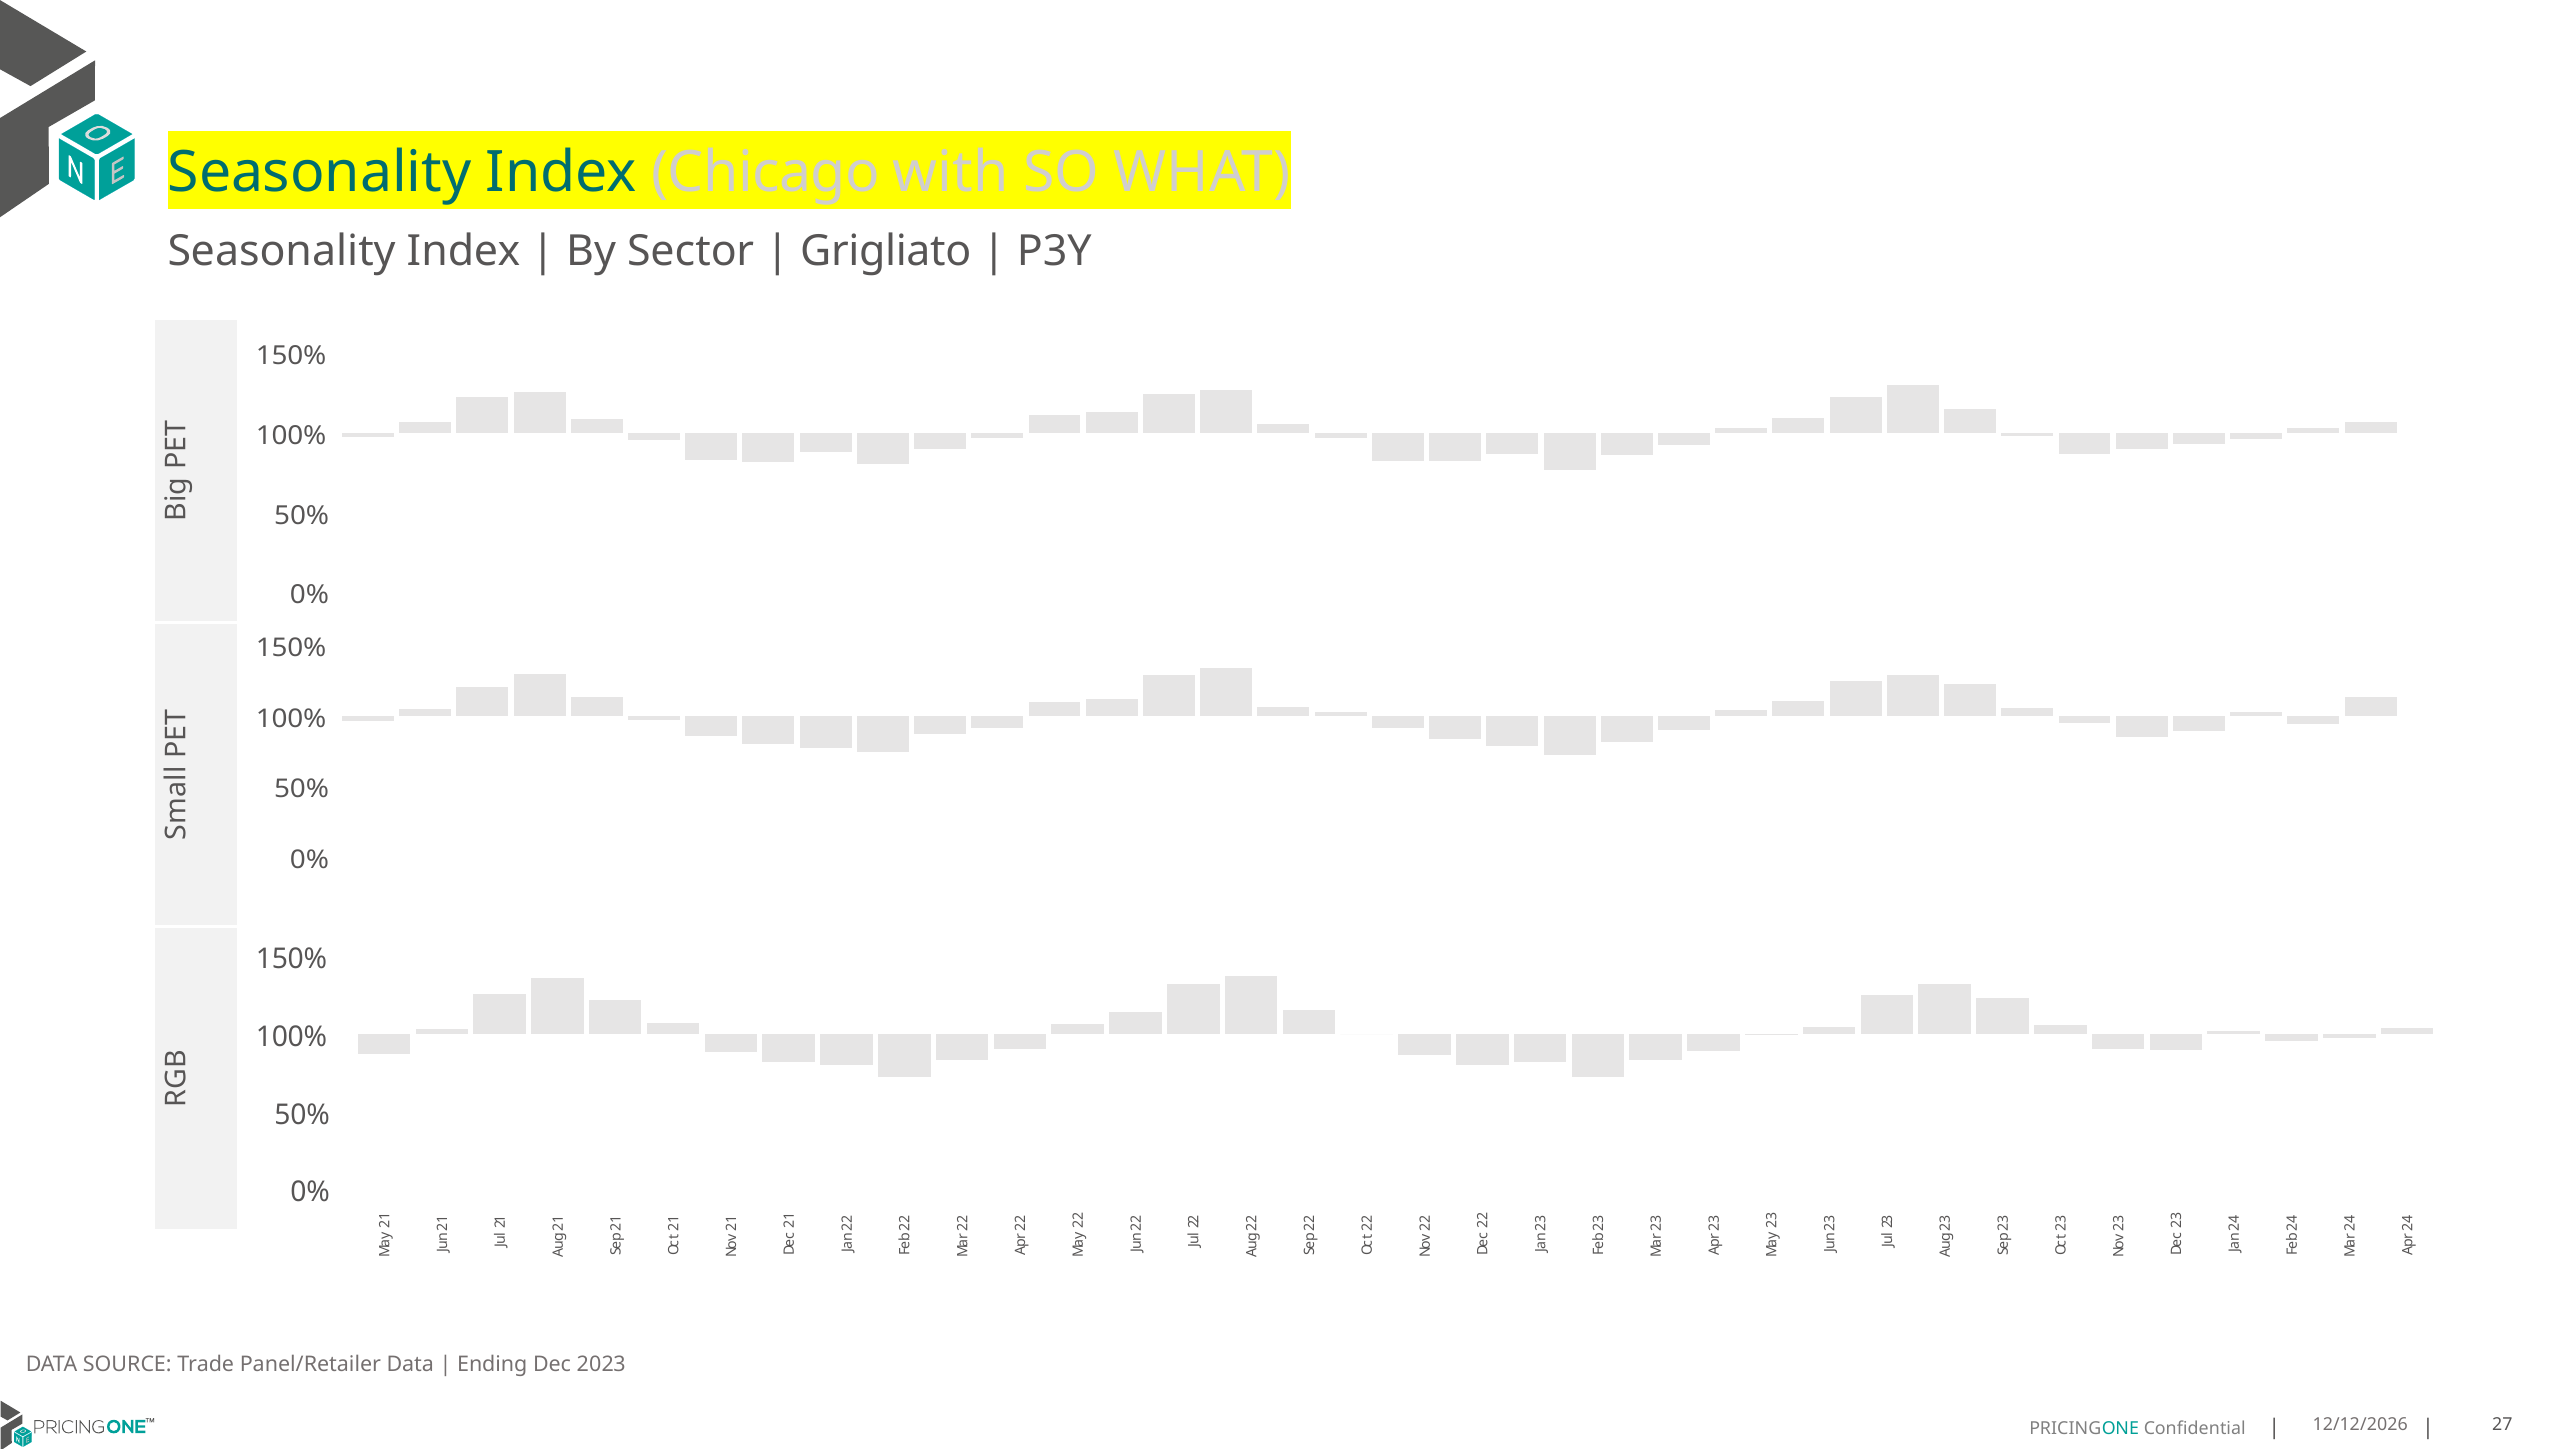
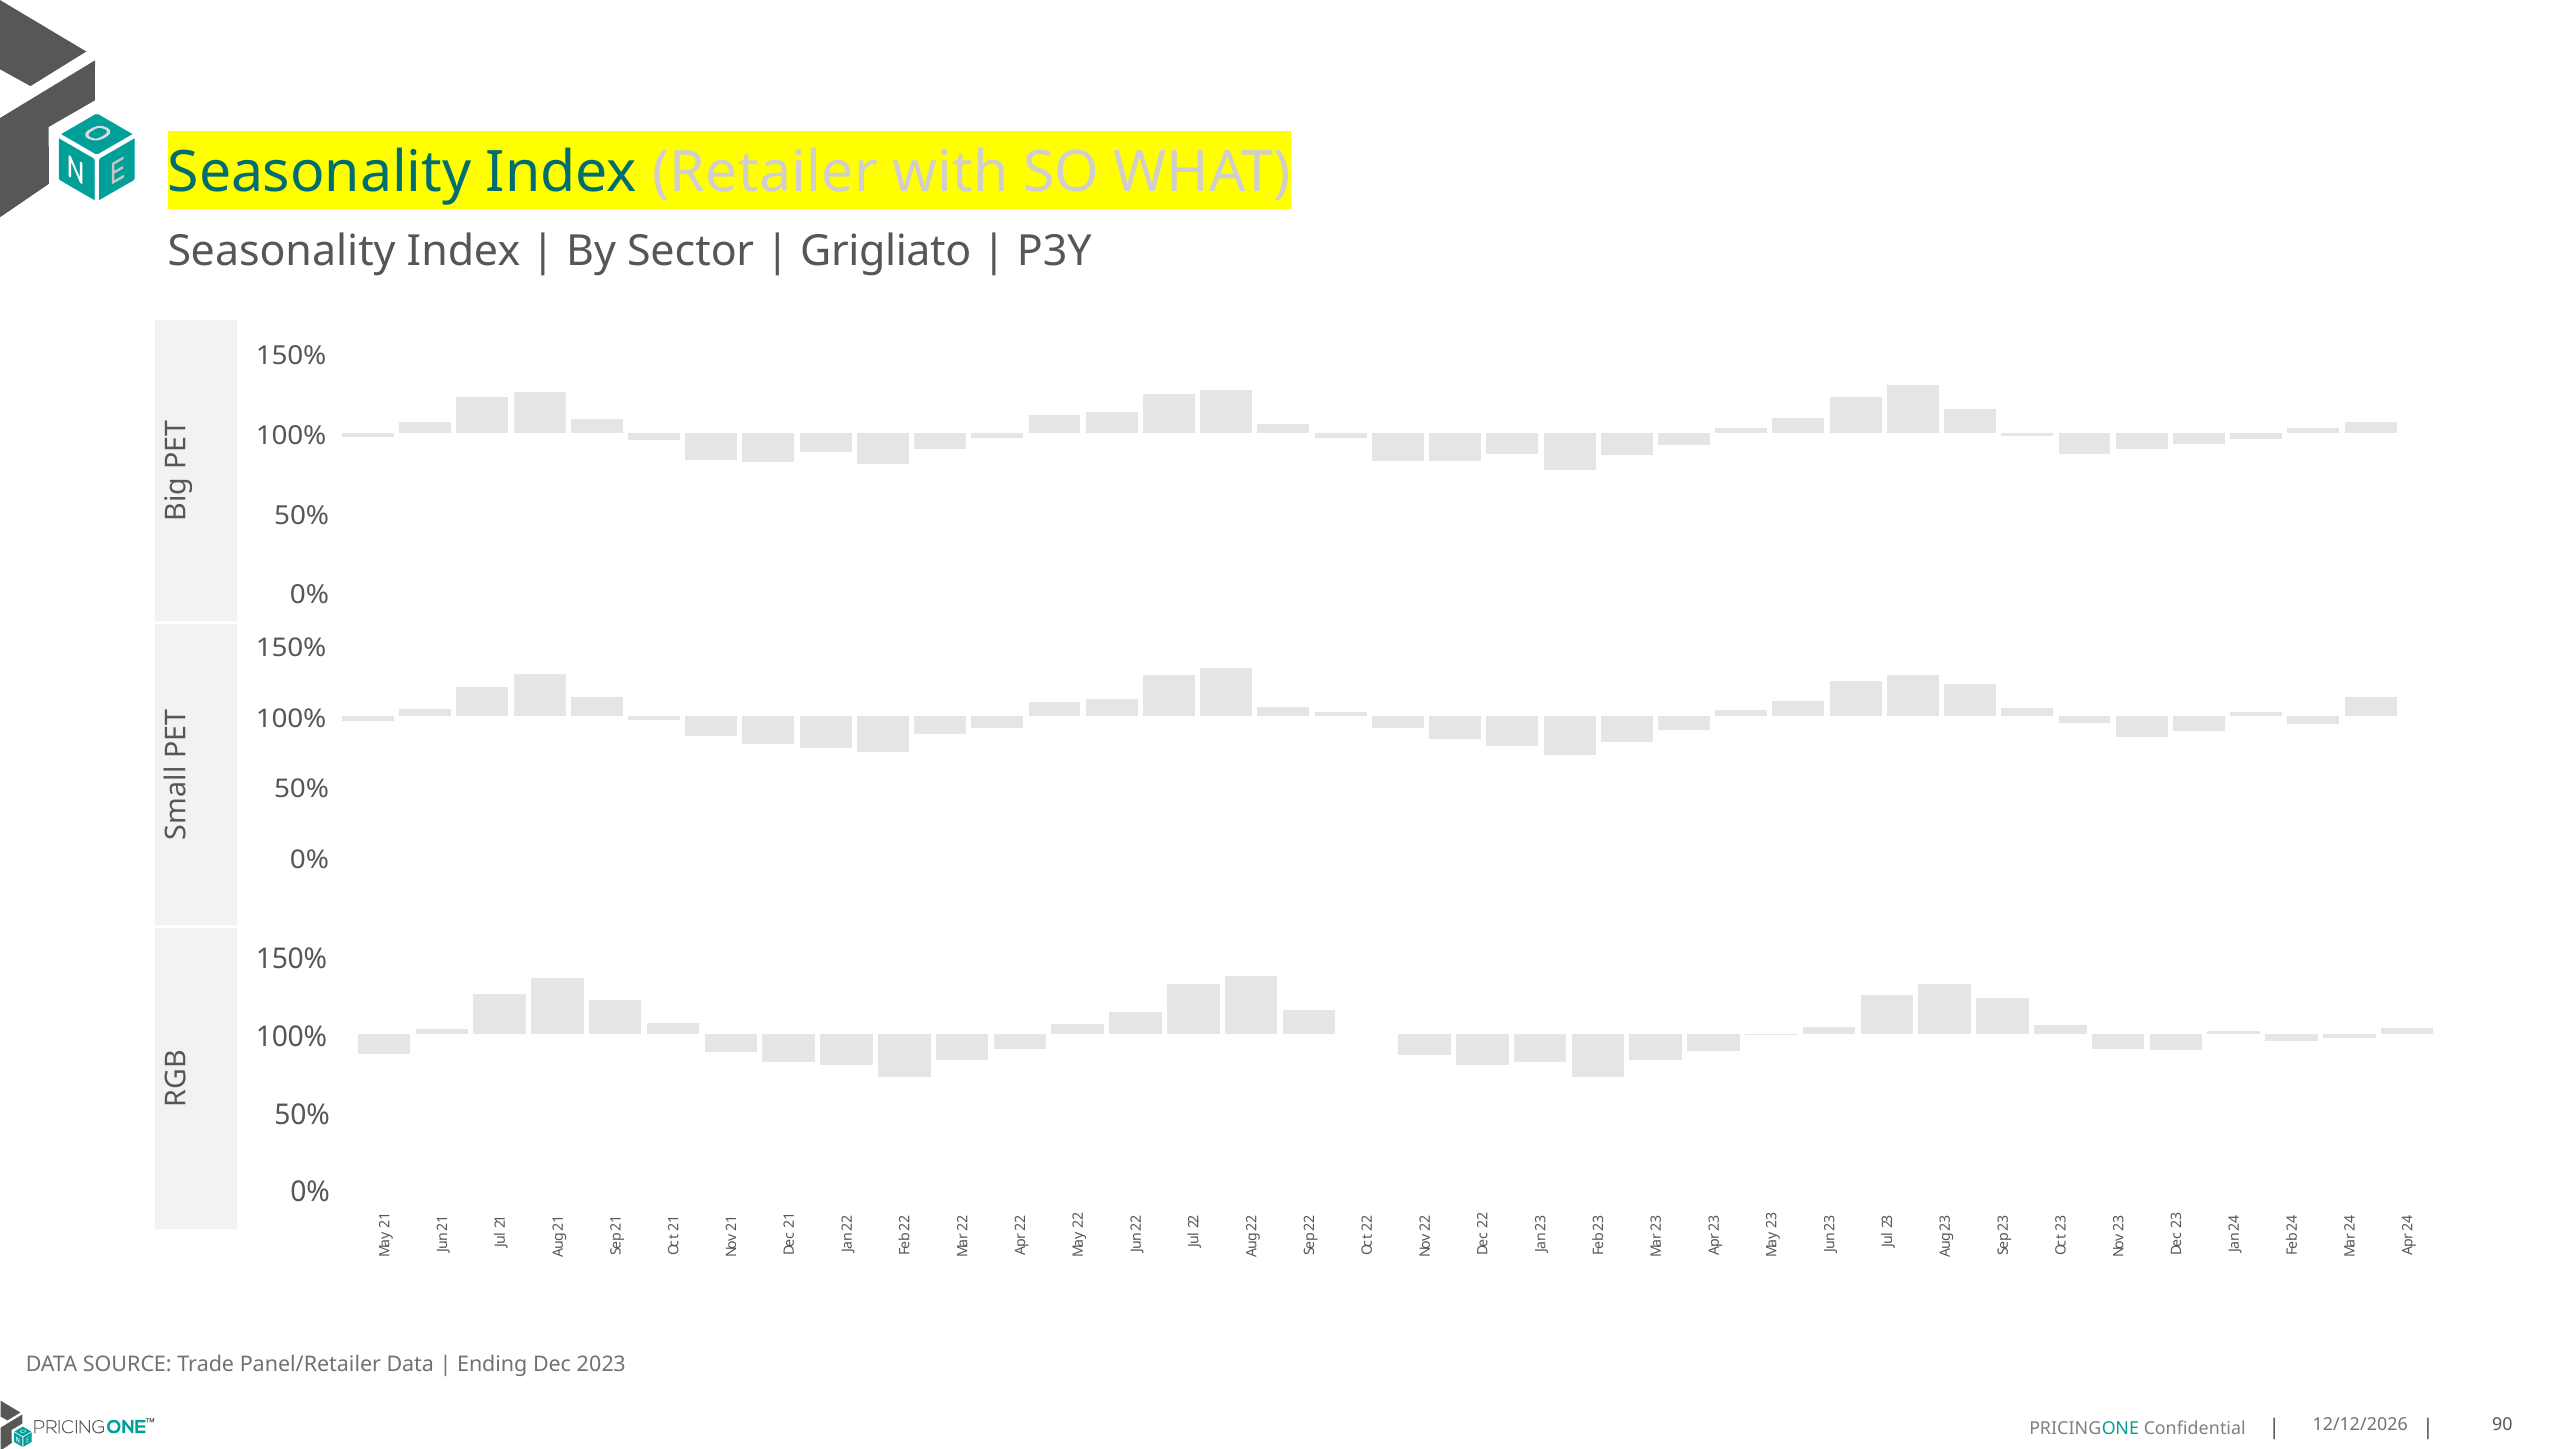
Chicago: Chicago -> Retailer (765, 173)
27: 27 -> 90 (2502, 1425)
